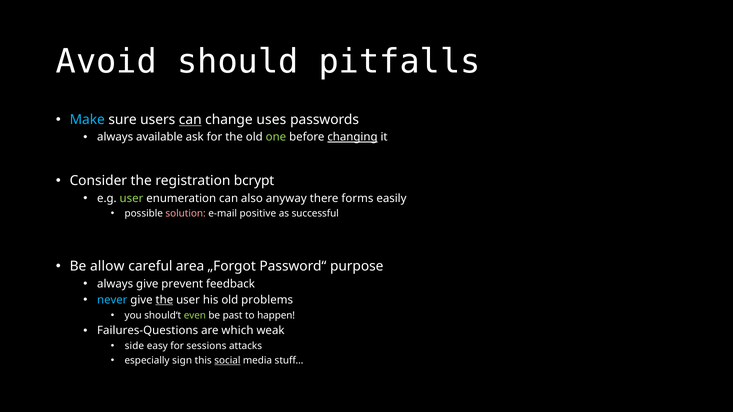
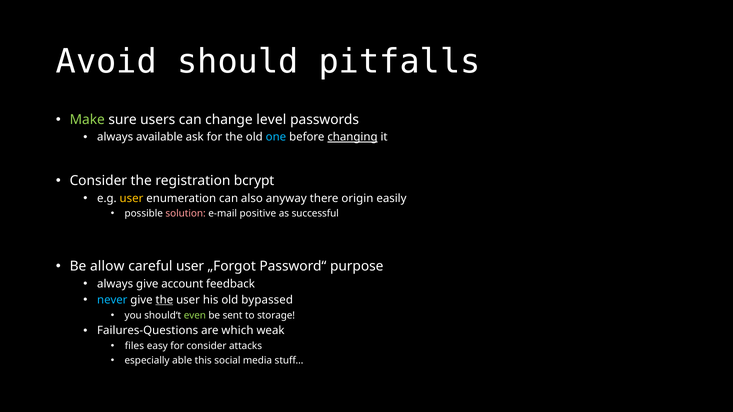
Make colour: light blue -> light green (87, 120)
can underline: present -> none (190, 120)
uses: uses -> level (271, 120)
one colour: light green -> light blue (276, 137)
user colour: light green -> yellow (131, 198)
forms: forms -> origin (357, 198)
careful area: area -> user (190, 267)
prevent: prevent -> account (182, 284)
problems: problems -> bypassed (267, 300)
past: past -> sent (233, 316)
happen: happen -> storage (276, 316)
side: side -> files (134, 346)
for sessions: sessions -> consider (206, 346)
sign: sign -> able (182, 361)
social underline: present -> none (227, 361)
